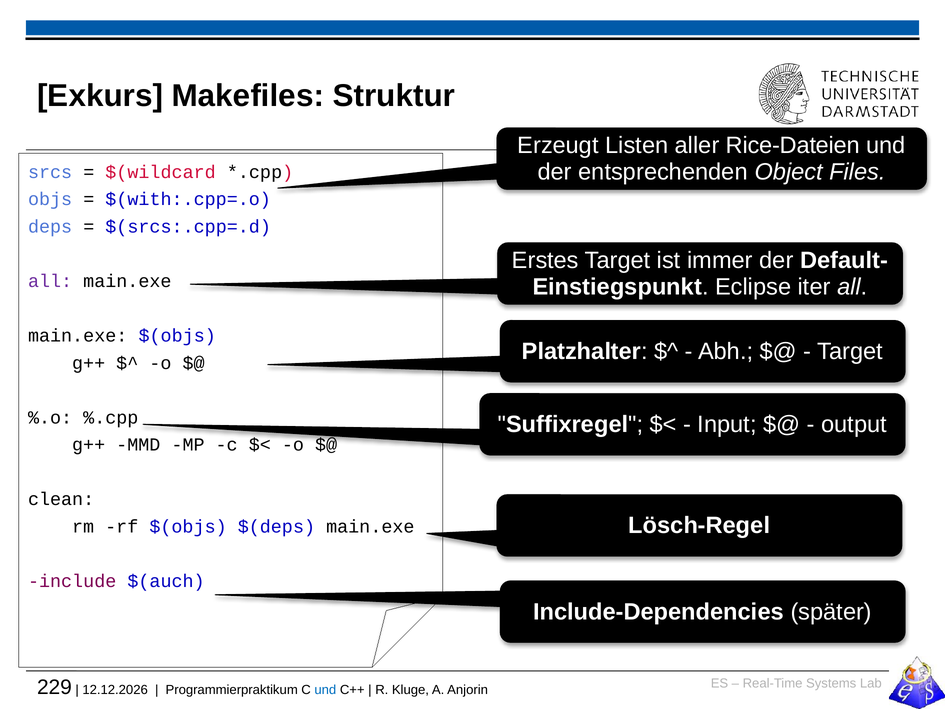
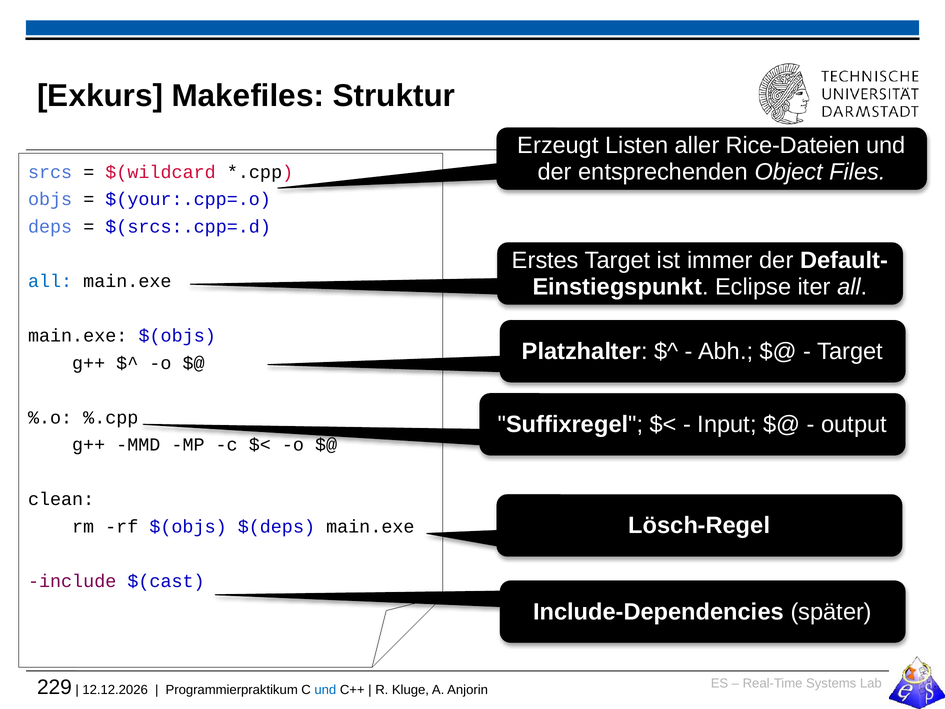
$(with:.cpp=.o: $(with:.cpp=.o -> $(your:.cpp=.o (188, 199)
all colour: purple -> blue (50, 281)
$(auch: $(auch -> $(cast (166, 581)
